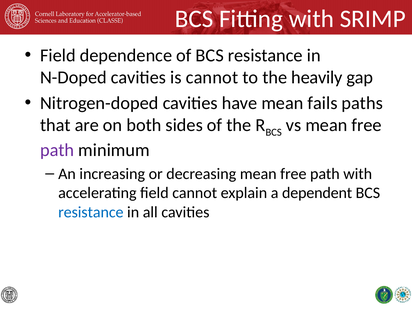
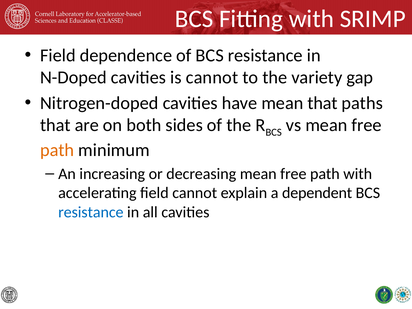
heavily: heavily -> variety (317, 78)
mean fails: fails -> that (323, 103)
path colour: purple -> orange (57, 150)
